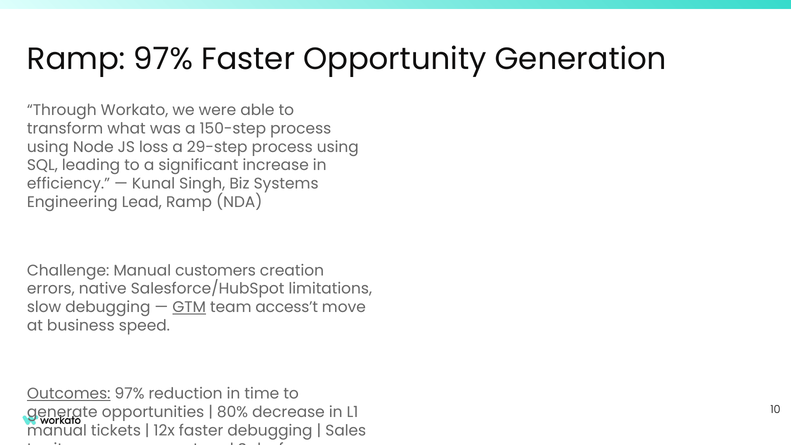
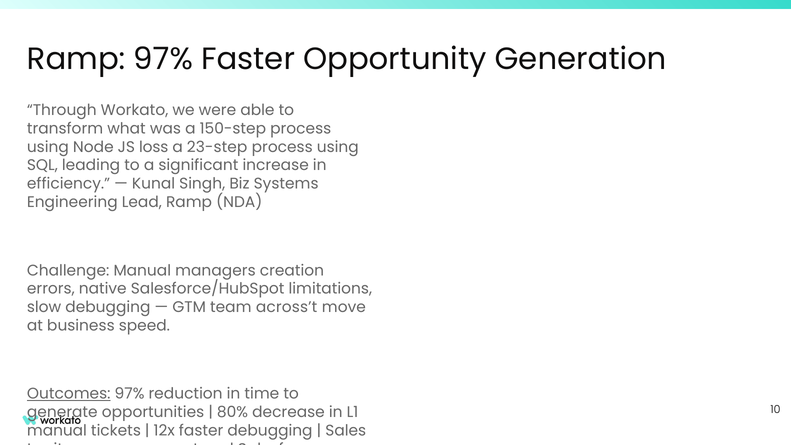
29-step: 29-step -> 23-step (217, 147)
customers: customers -> managers (215, 270)
GTM underline: present -> none (189, 307)
access’t: access’t -> across’t (287, 307)
